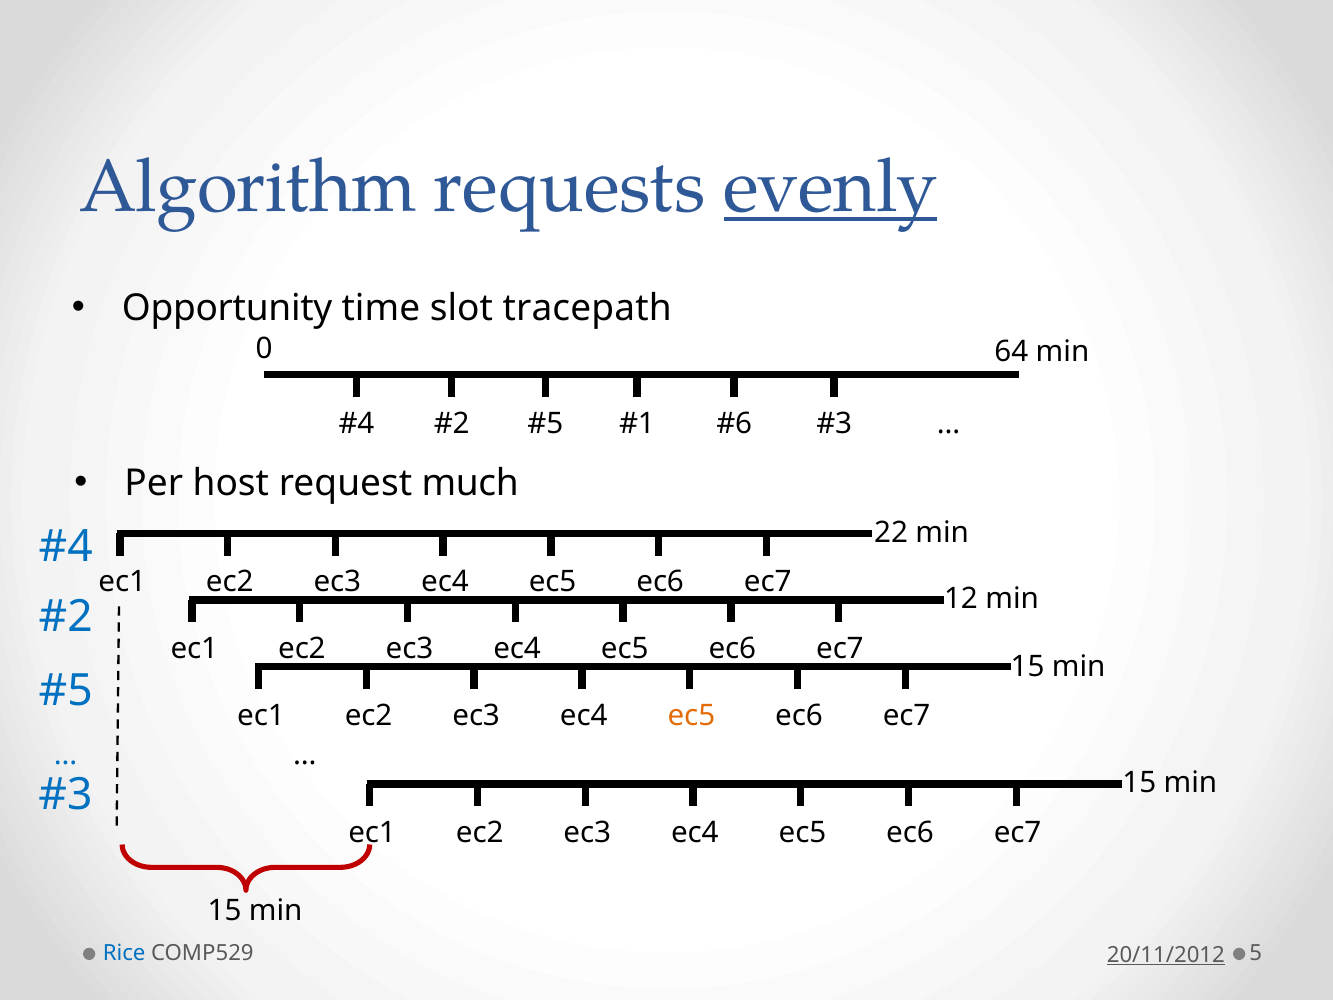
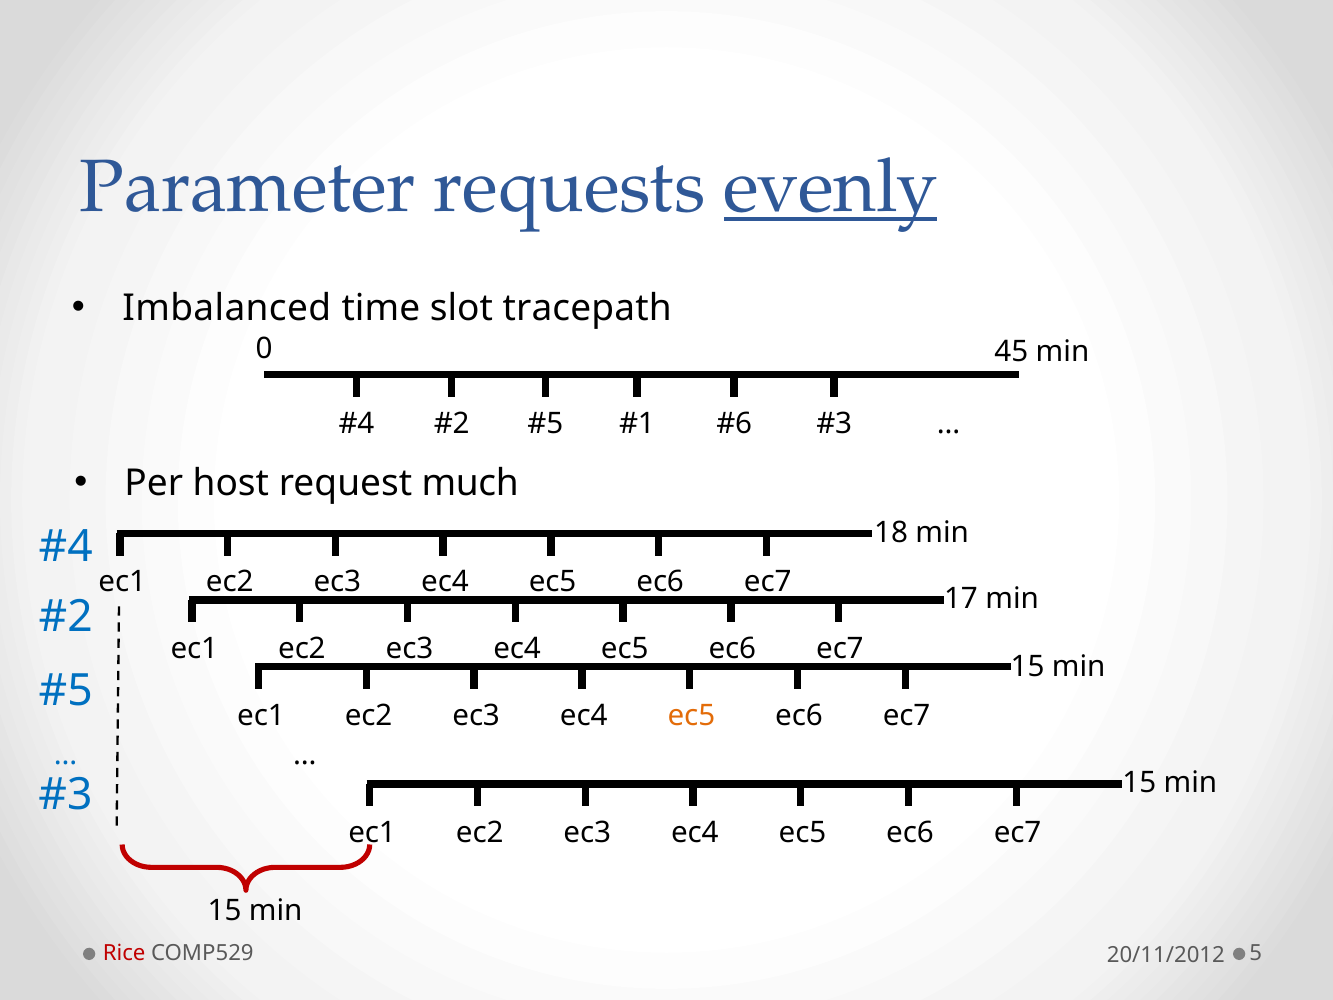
Algorithm: Algorithm -> Parameter (248, 187)
Opportunity: Opportunity -> Imbalanced (227, 309)
64: 64 -> 45 (1011, 352)
22: 22 -> 18 (891, 532)
12: 12 -> 17 (961, 598)
Rice colour: blue -> red (124, 953)
20/11/2012 underline: present -> none (1166, 955)
